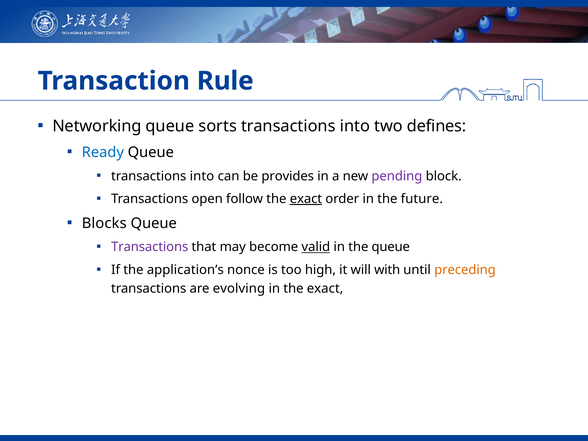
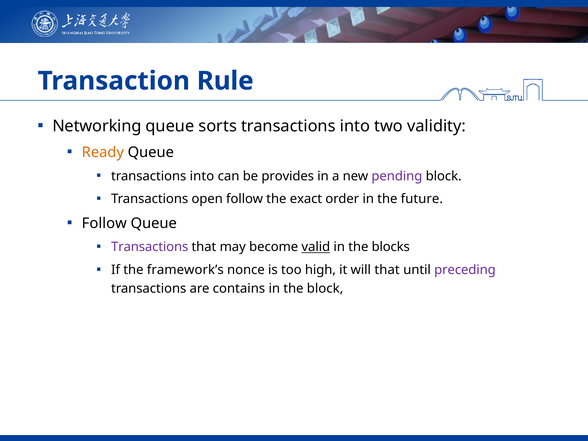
defines: defines -> validity (437, 126)
Ready colour: blue -> orange (103, 152)
exact underline: present -> none (306, 199)
Blocks: Blocks -> Follow (104, 223)
the queue: queue -> blocks (391, 247)
application’s: application’s -> framework’s (185, 270)
will with: with -> that (387, 270)
preceding colour: orange -> purple (465, 270)
evolving: evolving -> contains (239, 289)
in the exact: exact -> block (325, 289)
